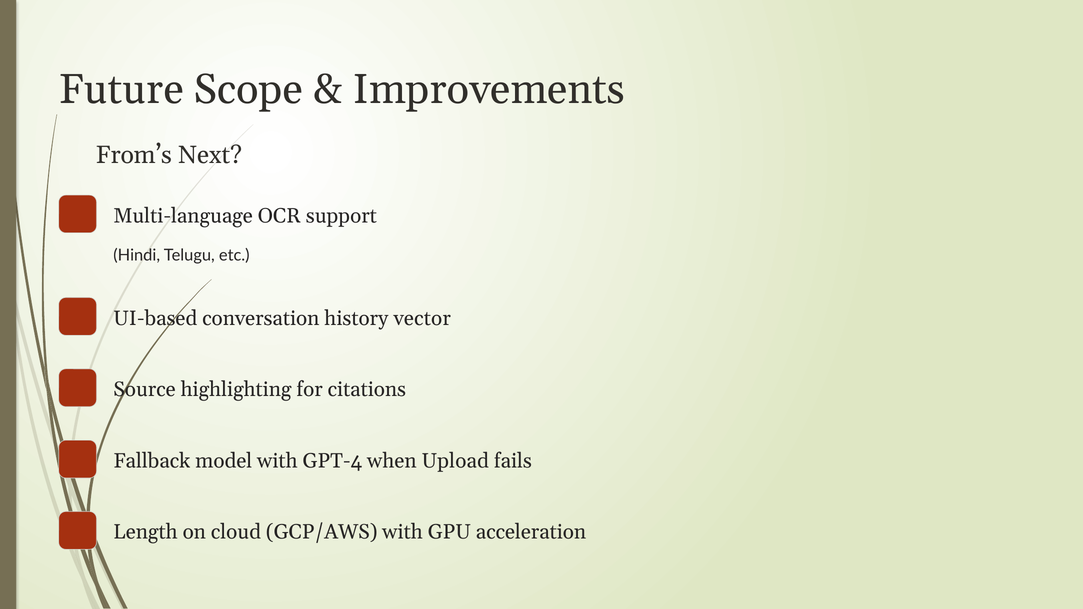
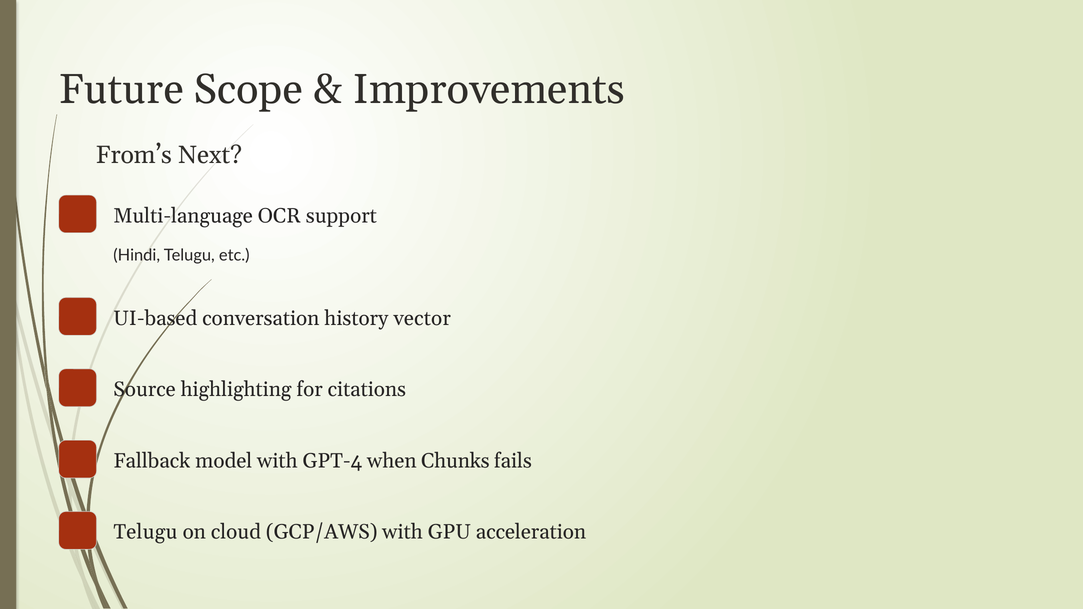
Upload: Upload -> Chunks (455, 461)
Length: Length -> Telugu (145, 532)
